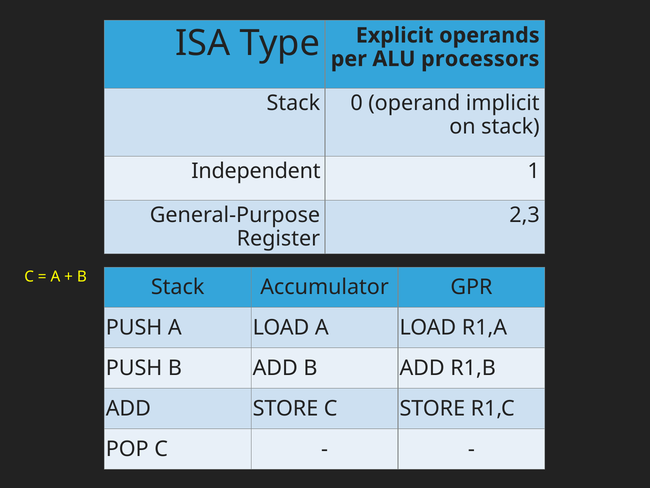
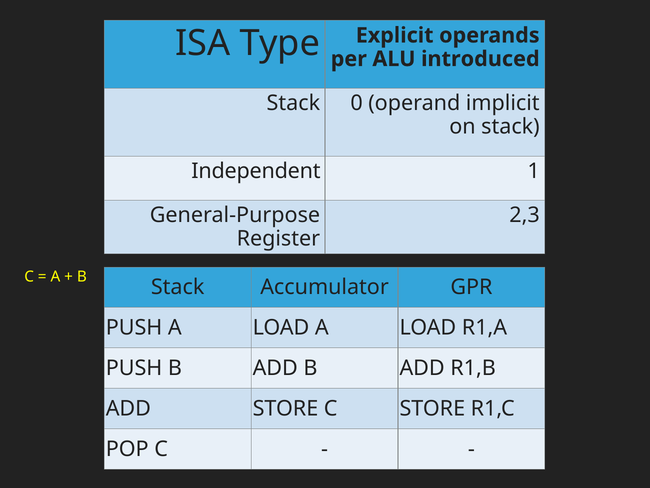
processors: processors -> introduced (480, 59)
